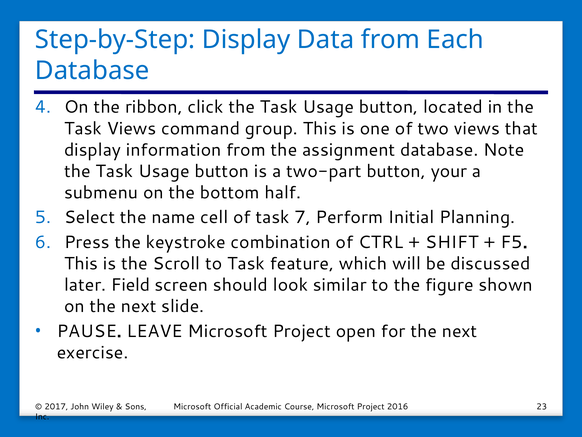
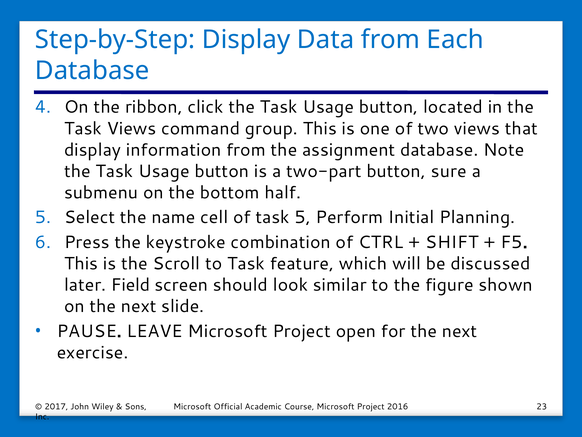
your: your -> sure (449, 171)
task 7: 7 -> 5 (303, 217)
